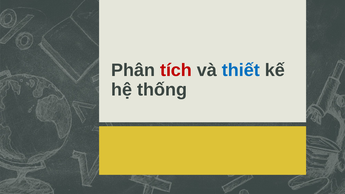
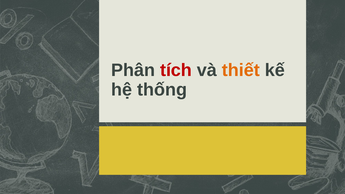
thiết colour: blue -> orange (241, 70)
